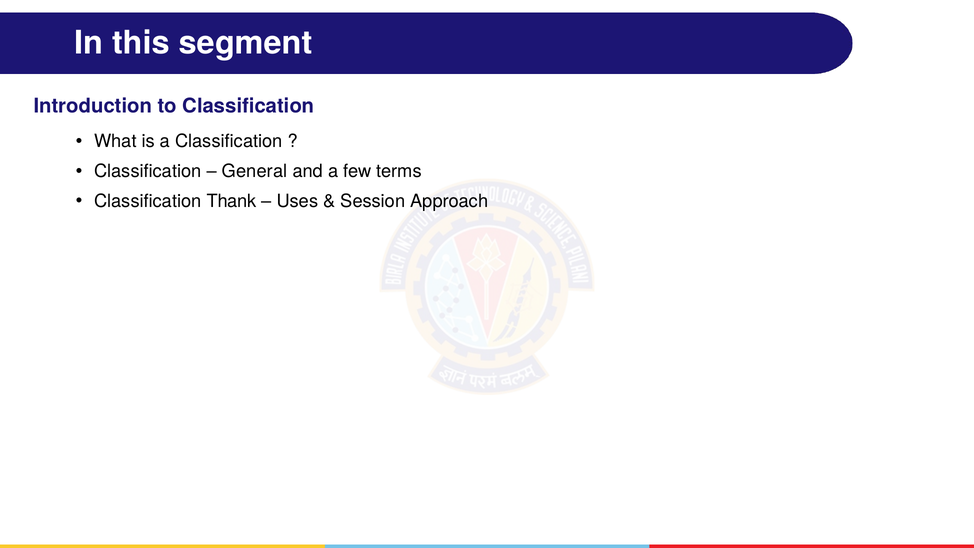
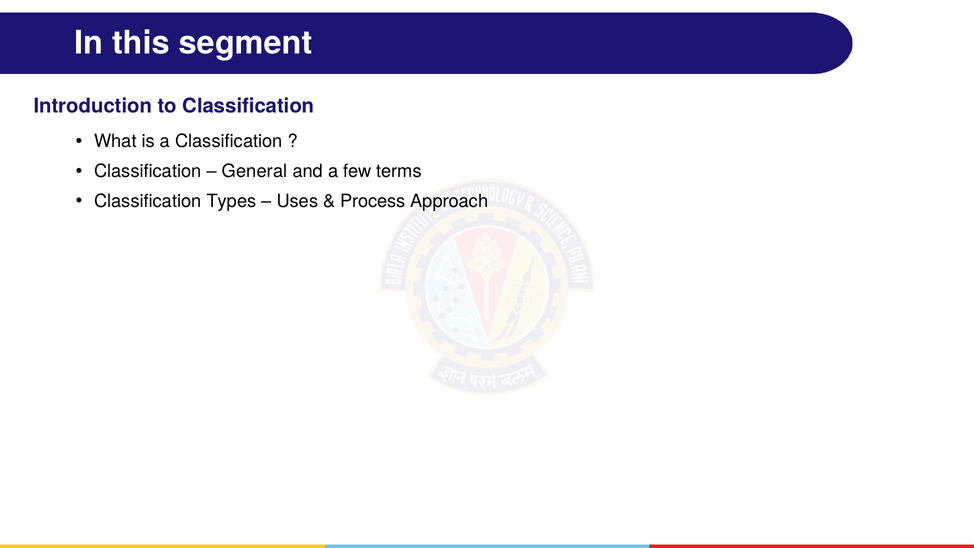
Thank: Thank -> Types (231, 201)
Session: Session -> Process (373, 201)
